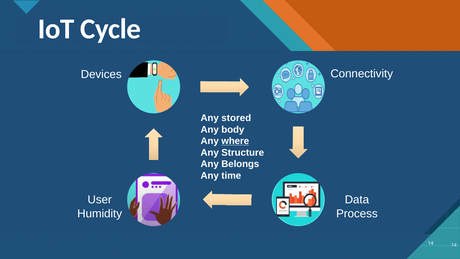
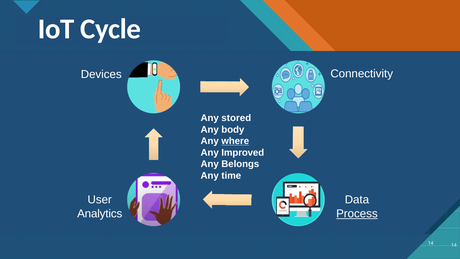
Structure: Structure -> Improved (243, 152)
Humidity: Humidity -> Analytics (100, 213)
Process underline: none -> present (357, 213)
